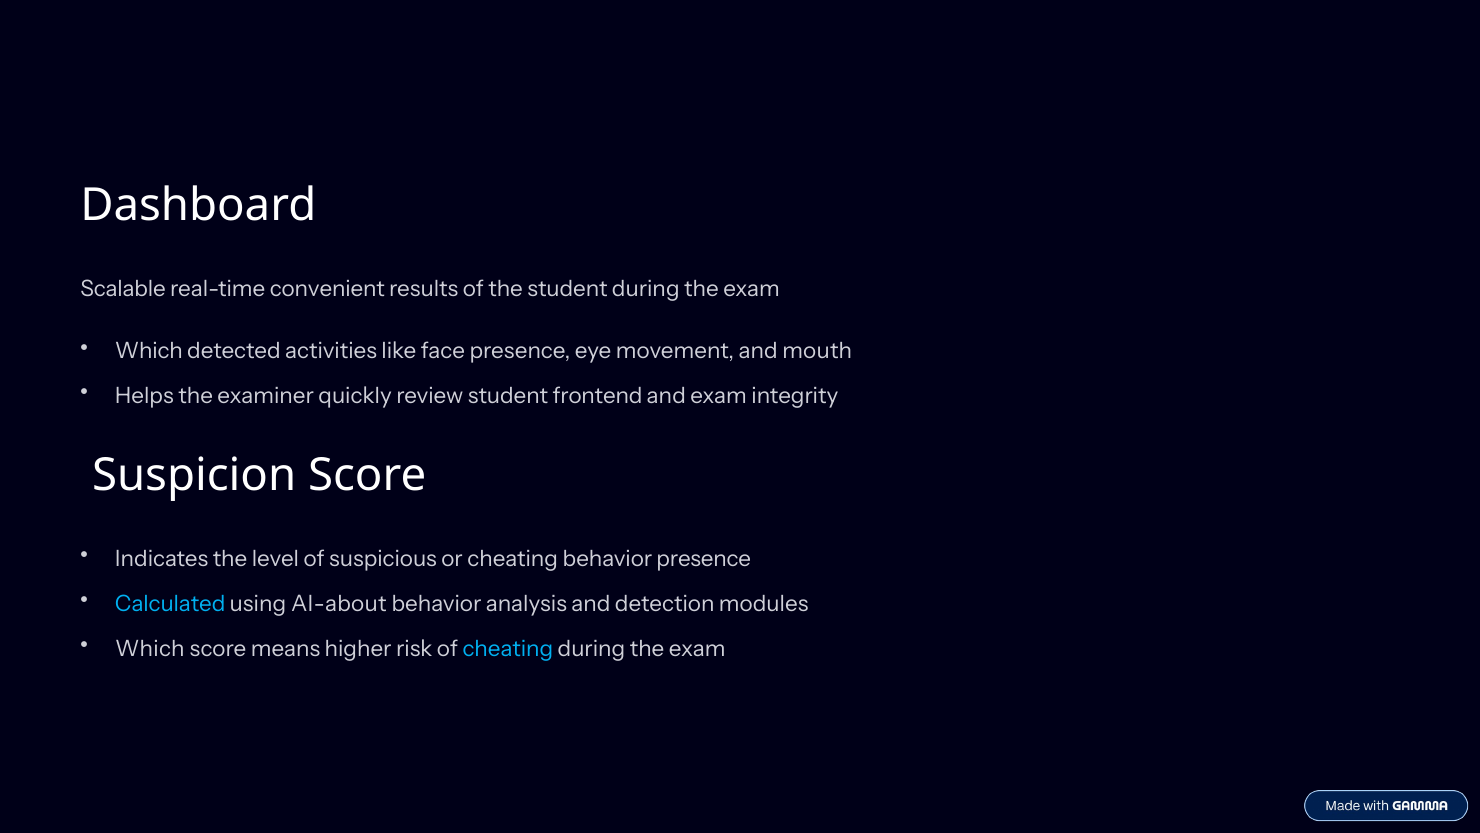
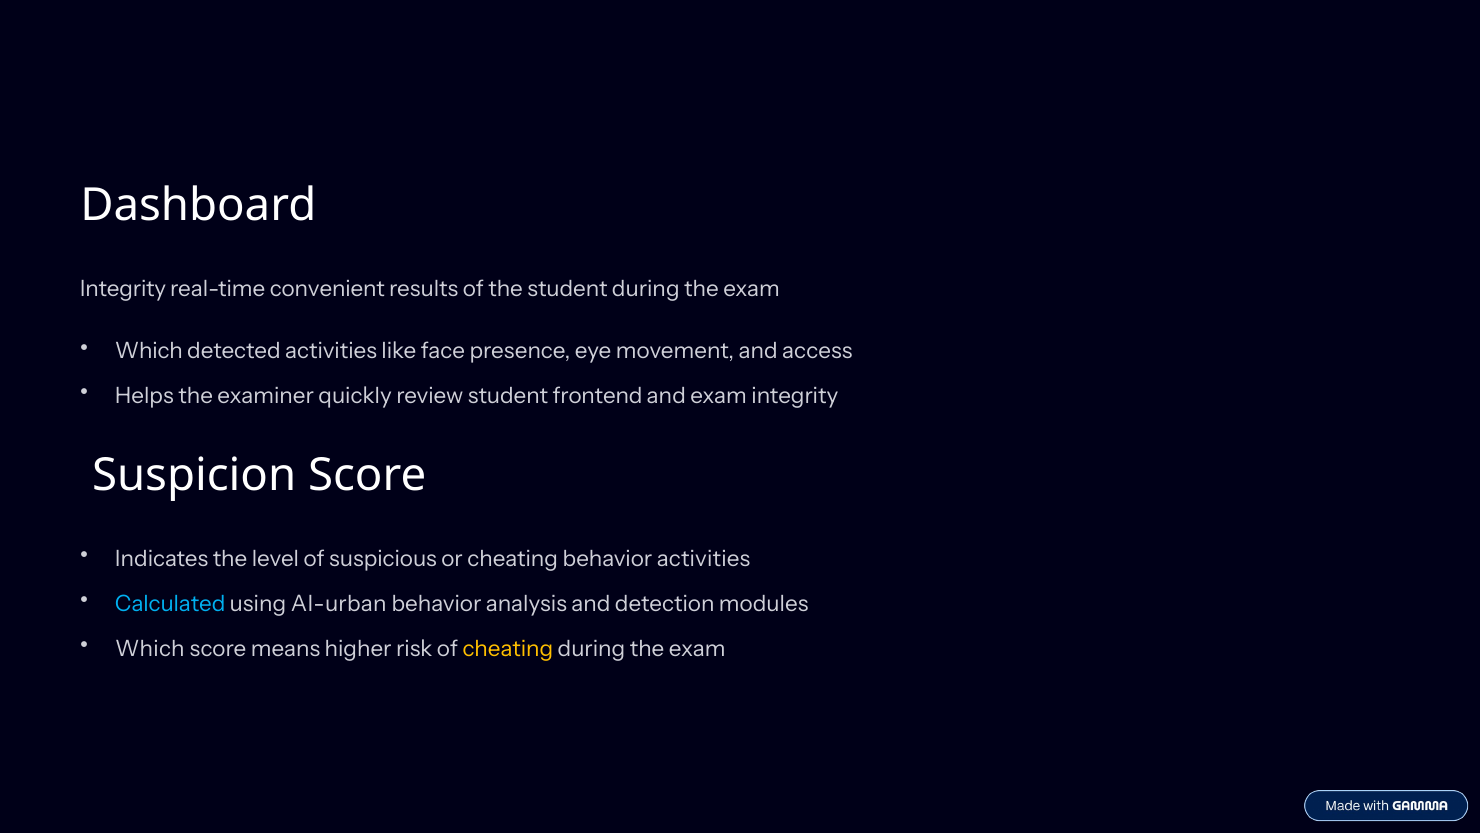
Scalable: Scalable -> Integrity (123, 289)
mouth: mouth -> access (817, 351)
behavior presence: presence -> activities (704, 559)
AI-about: AI-about -> AI-urban (339, 604)
cheating colour: light blue -> yellow (508, 648)
